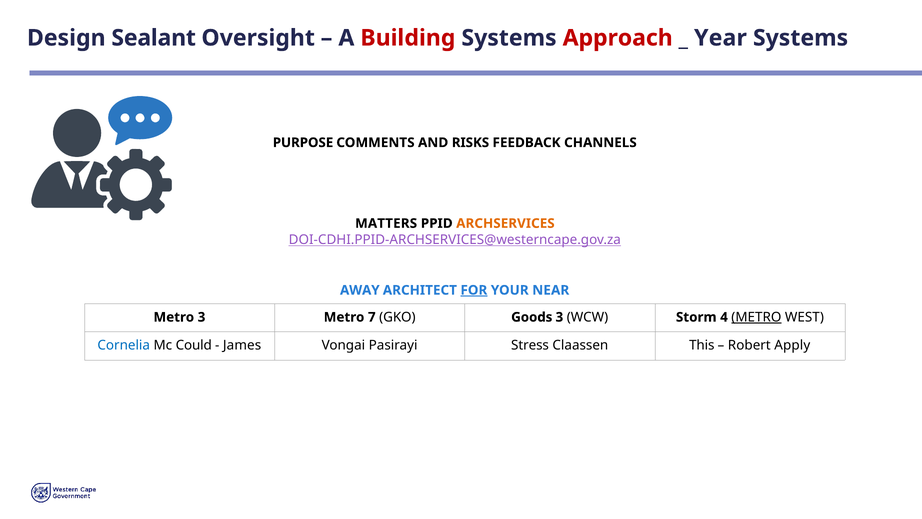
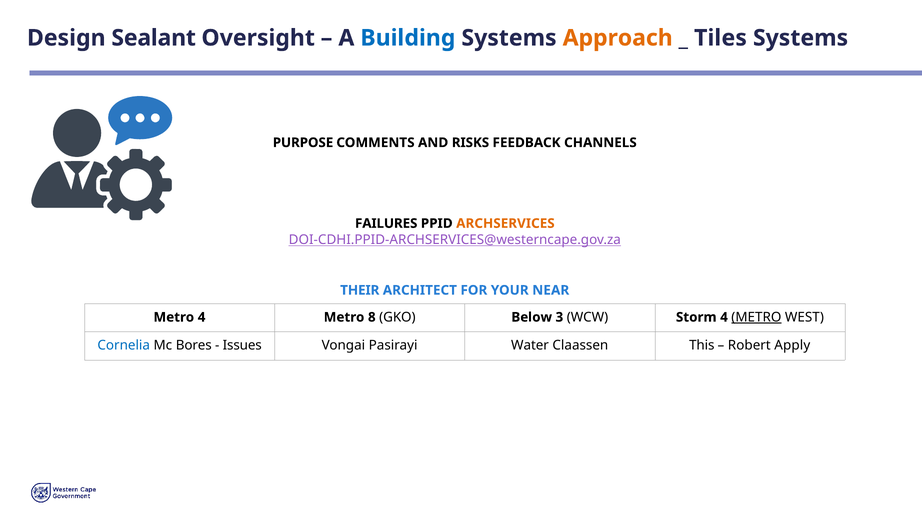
Building colour: red -> blue (408, 38)
Approach colour: red -> orange (618, 38)
Year: Year -> Tiles (720, 38)
MATTERS: MATTERS -> FAILURES (386, 223)
AWAY: AWAY -> THEIR (360, 290)
FOR underline: present -> none (474, 290)
Metro 3: 3 -> 4 (202, 317)
7: 7 -> 8 (372, 317)
Goods: Goods -> Below (532, 317)
Could: Could -> Bores (194, 345)
James: James -> Issues (242, 345)
Stress: Stress -> Water (530, 345)
